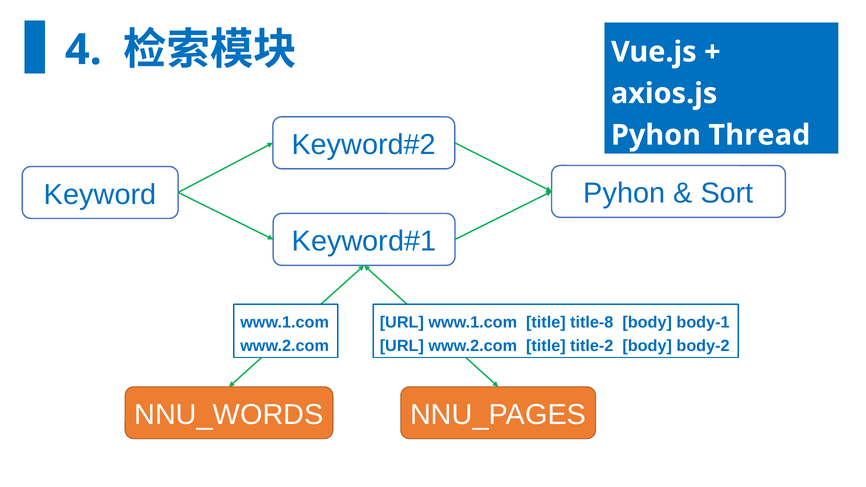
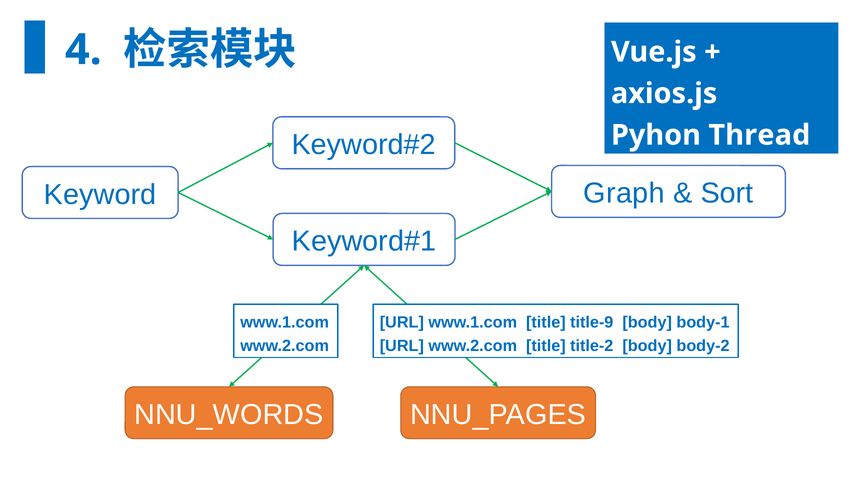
Pyhon: Pyhon -> Graph (624, 193)
title-8: title-8 -> title-9 (592, 322)
